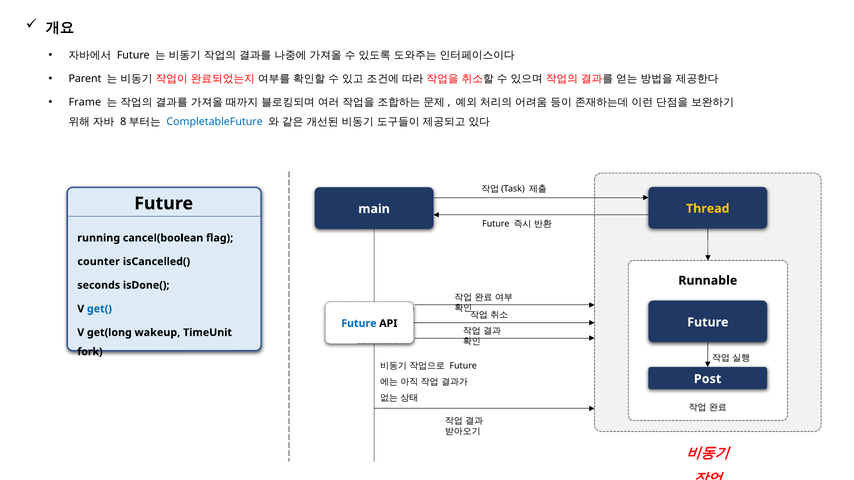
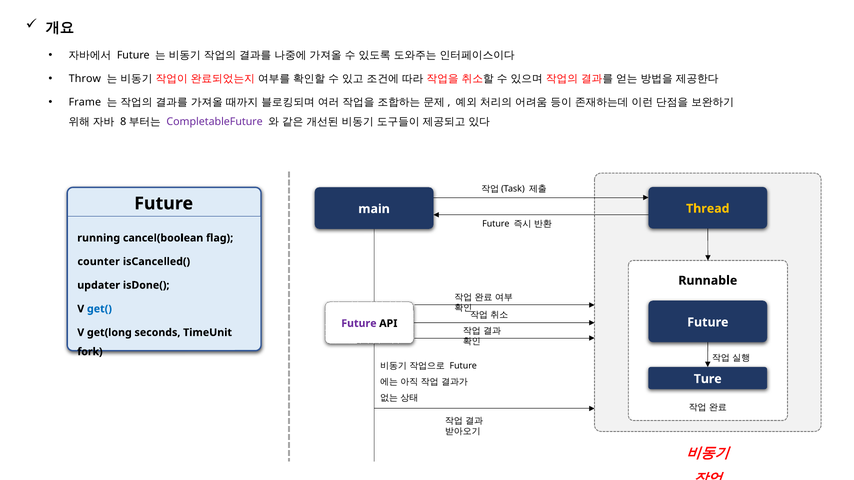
Parent: Parent -> Throw (85, 79)
CompletableFuture colour: blue -> purple (215, 122)
seconds: seconds -> updater (99, 285)
Future colour: blue -> purple (359, 324)
wakeup: wakeup -> seconds (157, 333)
Post: Post -> Ture (708, 379)
